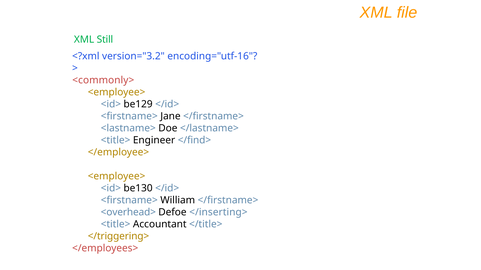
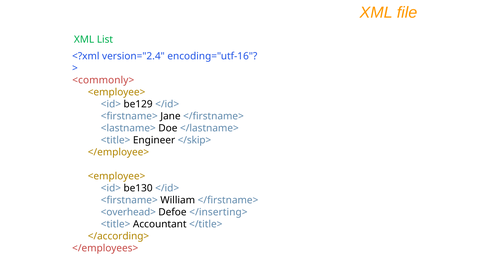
Still: Still -> List (105, 39)
version="3.2: version="3.2 -> version="2.4 (133, 56)
</find>: </find> -> </skip> (194, 141)
</triggering>: </triggering> -> </according> (118, 237)
